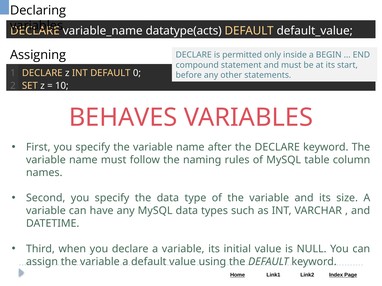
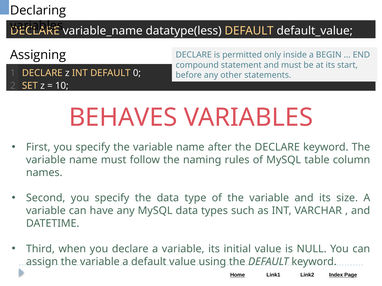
datatype(acts: datatype(acts -> datatype(less (184, 31)
